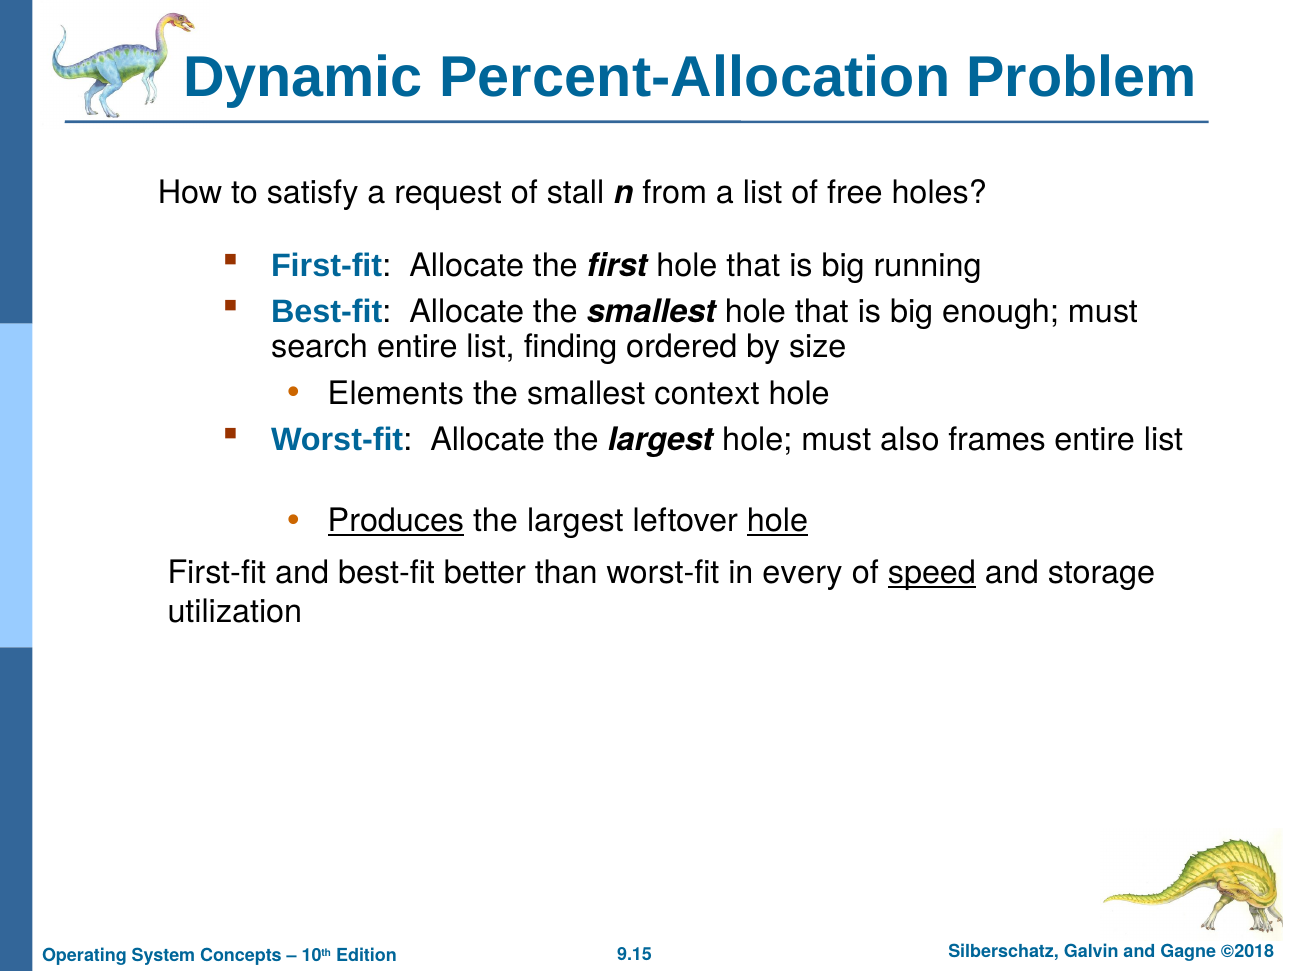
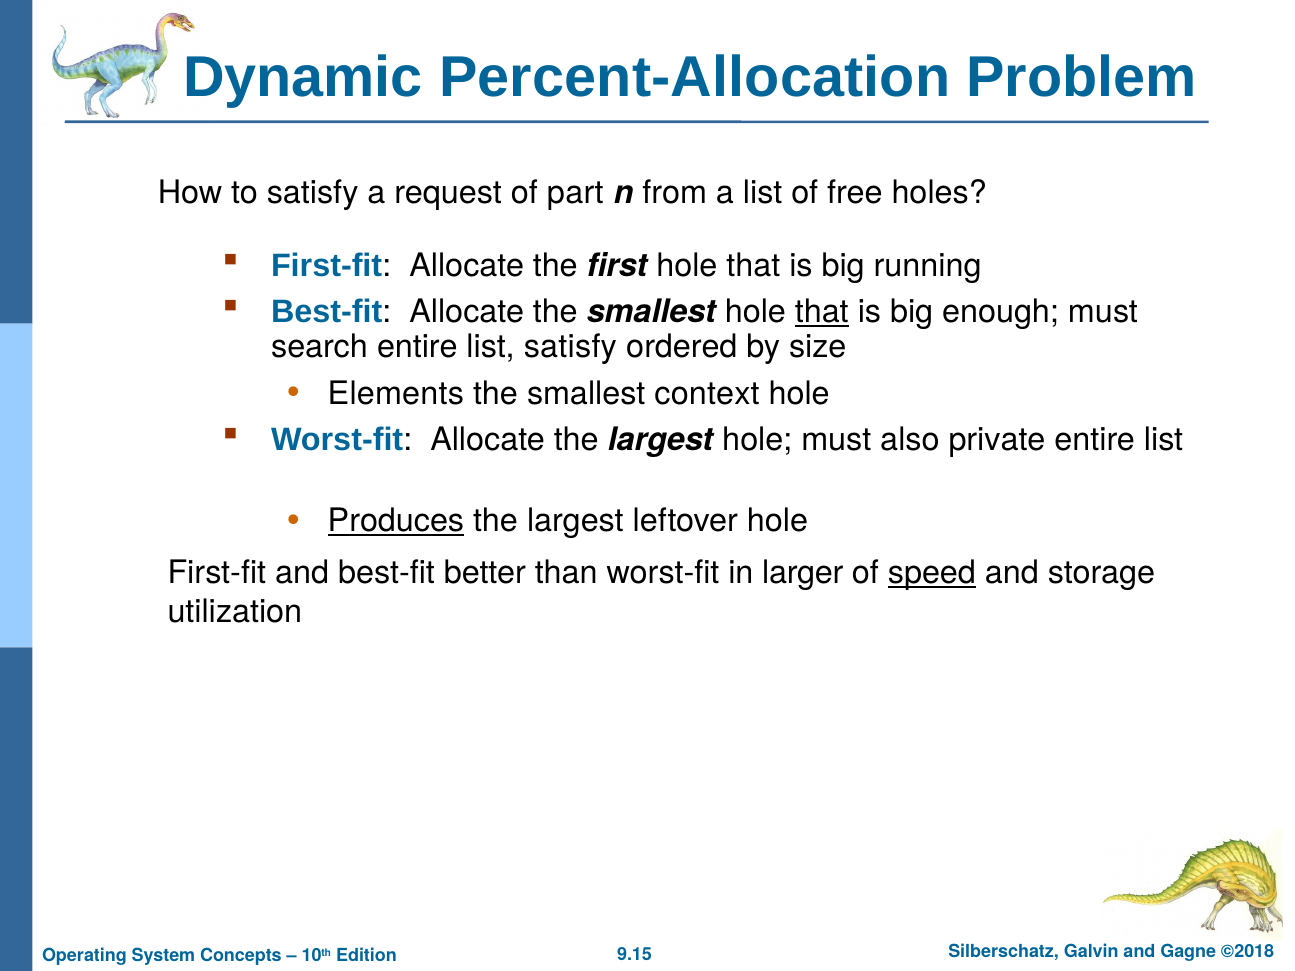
stall: stall -> part (575, 193)
that underline: none -> present (822, 312)
list finding: finding -> satisfy (570, 347)
frames: frames -> private (997, 440)
hole underline: present -> none (778, 521)
every: every -> larger (803, 573)
